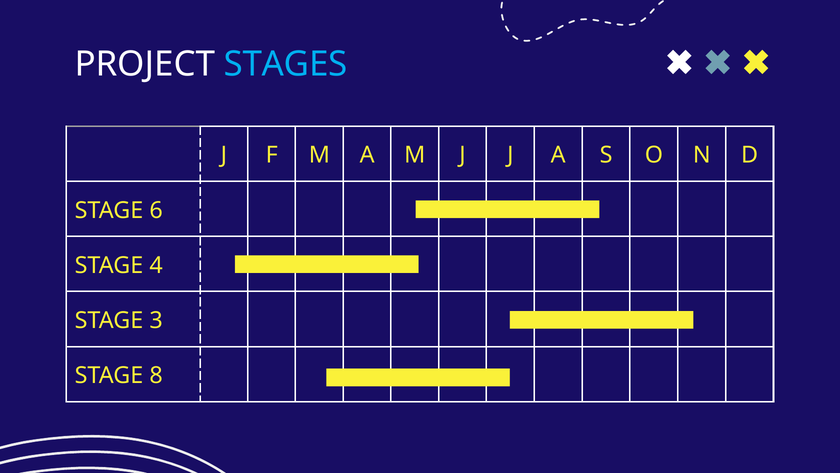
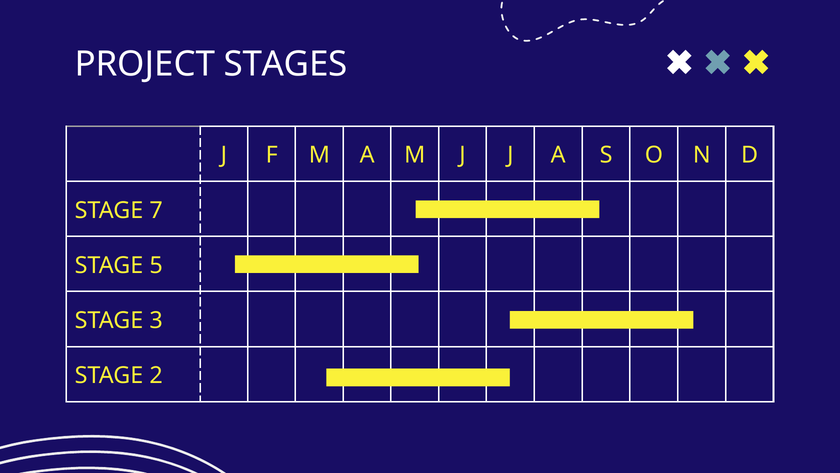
STAGES colour: light blue -> white (286, 64)
6: 6 -> 7 (156, 210)
4: 4 -> 5 (156, 265)
8: 8 -> 2 (156, 375)
